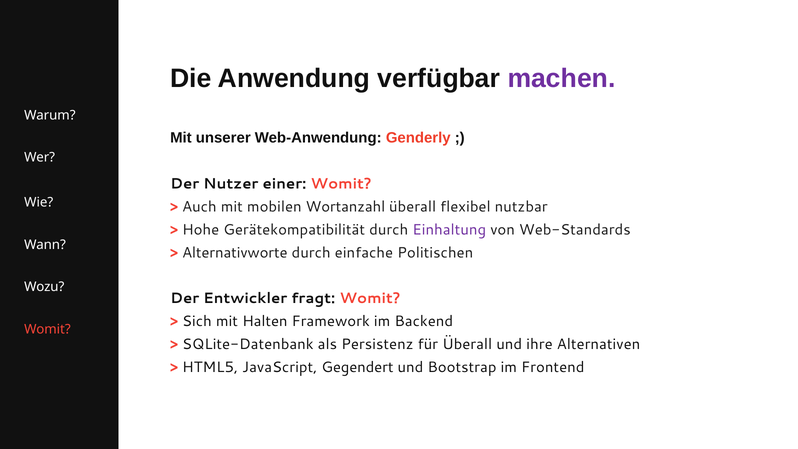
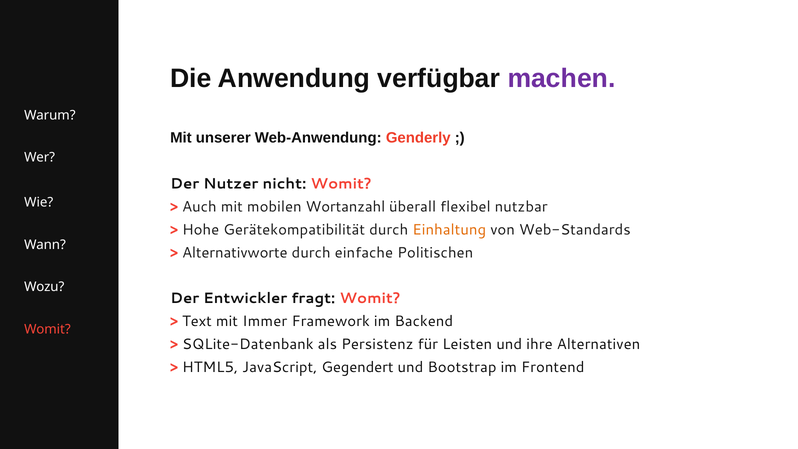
einer: einer -> nicht (284, 184)
Einhaltung colour: purple -> orange (449, 230)
Sich: Sich -> Text (197, 321)
Halten: Halten -> Immer (265, 321)
für Überall: Überall -> Leisten (467, 344)
